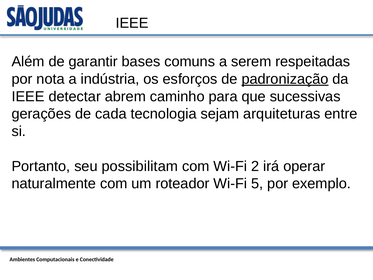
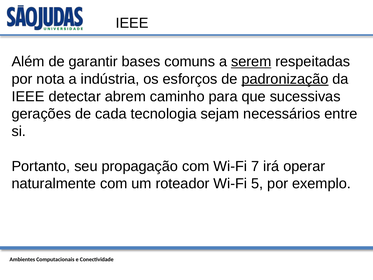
serem underline: none -> present (251, 62)
arquiteturas: arquiteturas -> necessários (282, 114)
possibilitam: possibilitam -> propagação (140, 166)
2: 2 -> 7 (255, 166)
